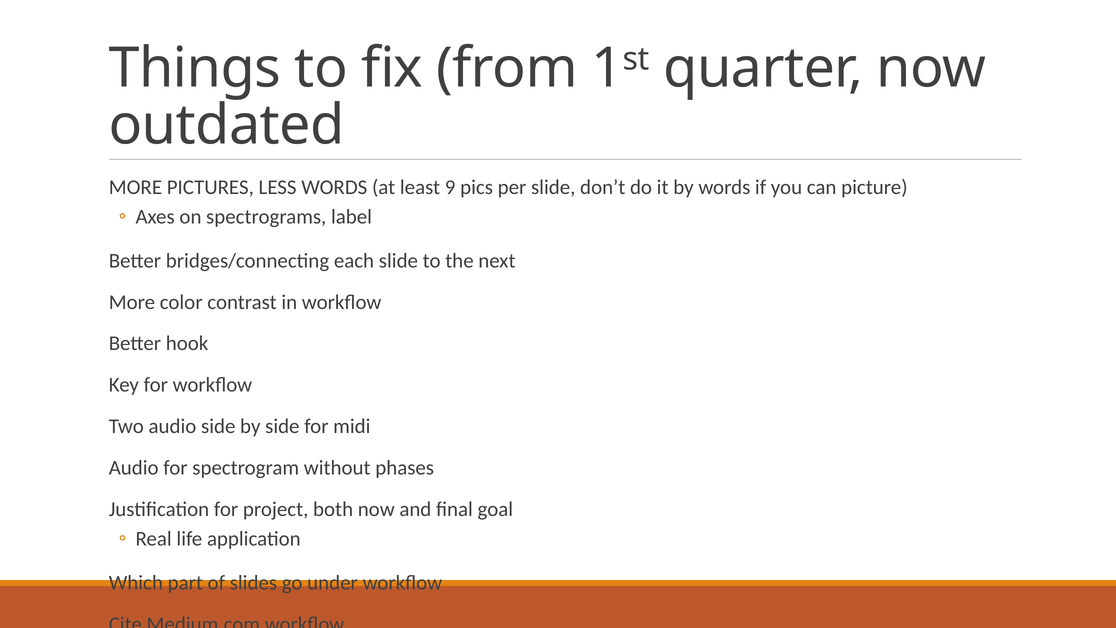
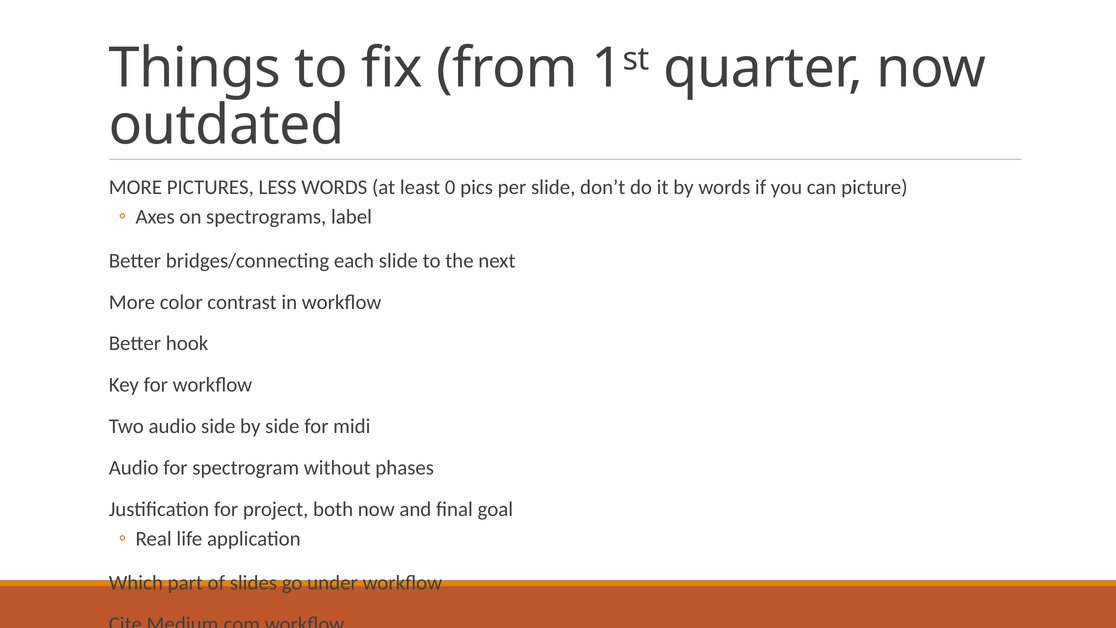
9: 9 -> 0 (450, 187)
